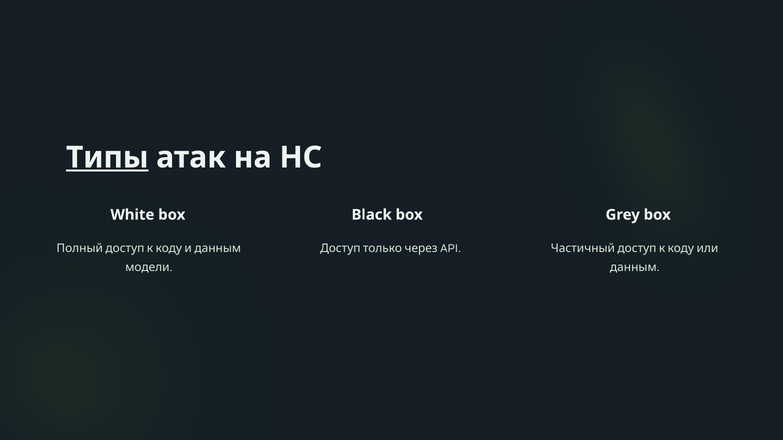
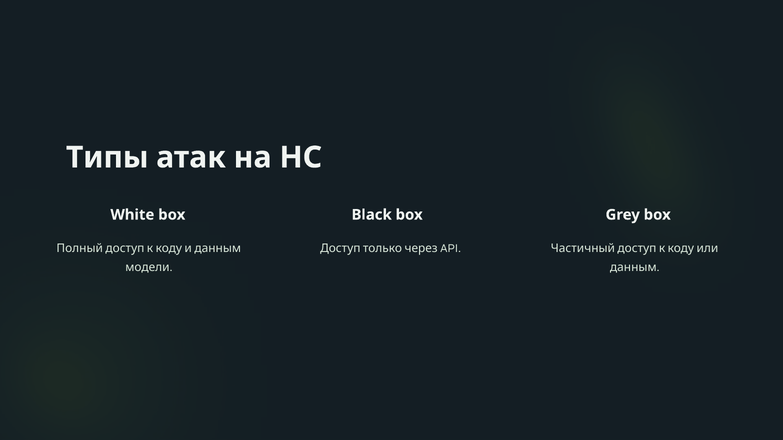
Типы underline: present -> none (107, 158)
